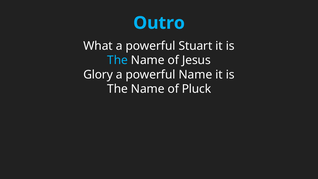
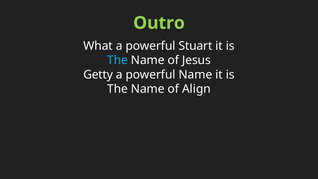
Outro colour: light blue -> light green (159, 23)
Glory: Glory -> Getty (98, 75)
Pluck: Pluck -> Align (196, 89)
